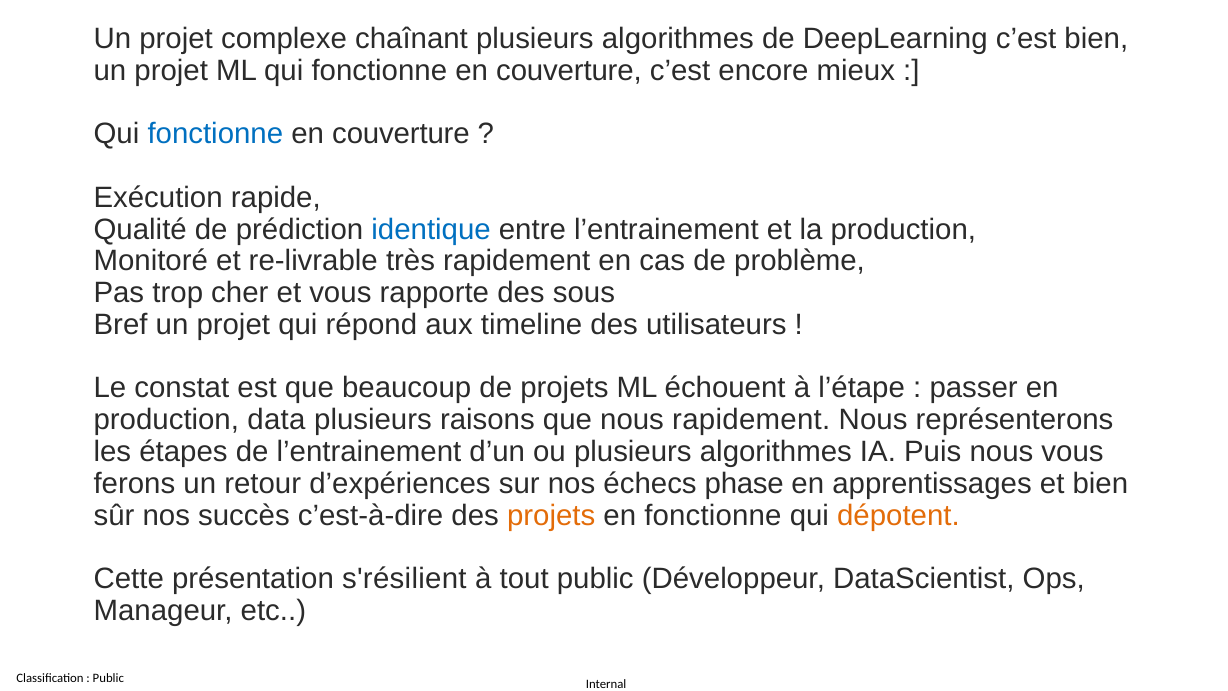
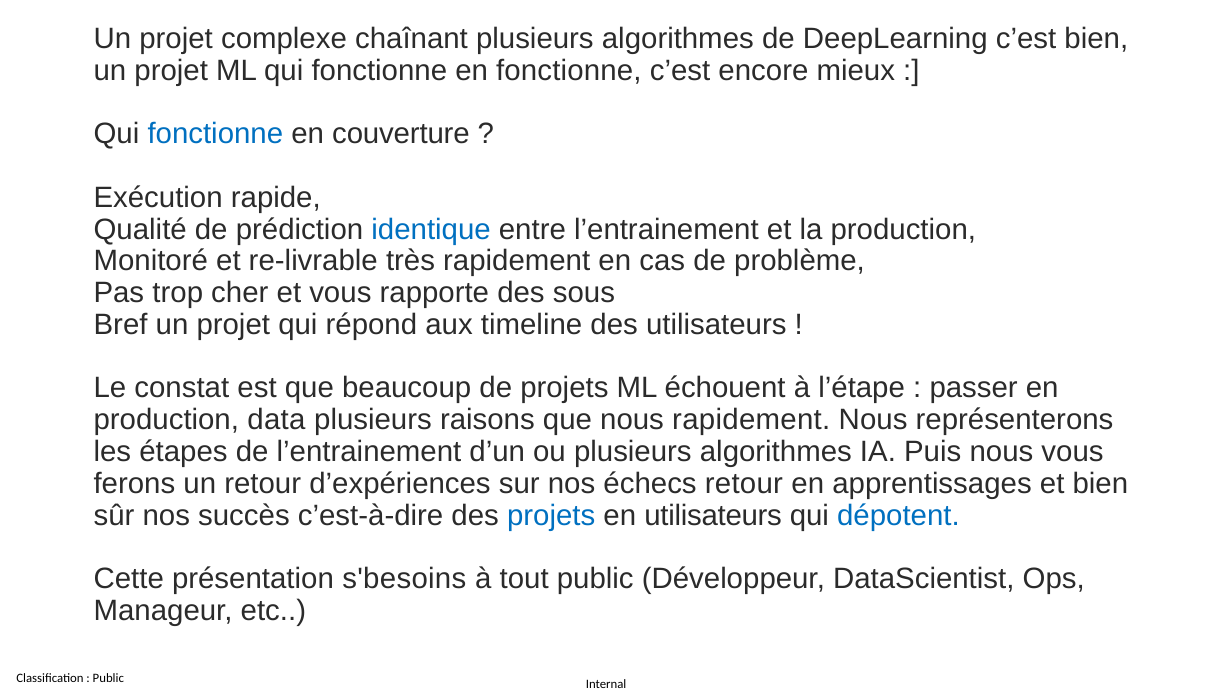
couverture: couverture -> fonctionne (569, 71)
échecs phase: phase -> retour (744, 483)
projets colour: orange -> blue (551, 515)
en fonctionne: fonctionne -> utilisateurs (713, 515)
dépotent colour: orange -> blue (898, 515)
s'résilient: s'résilient -> s'besoins (404, 579)
